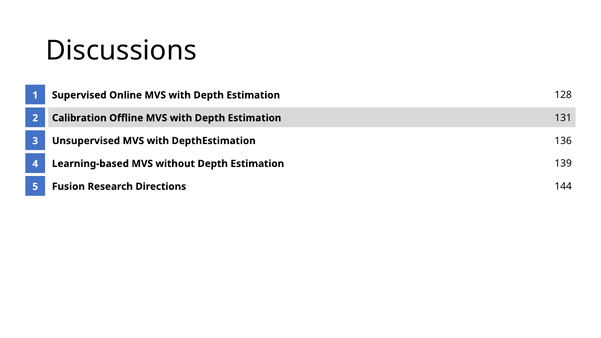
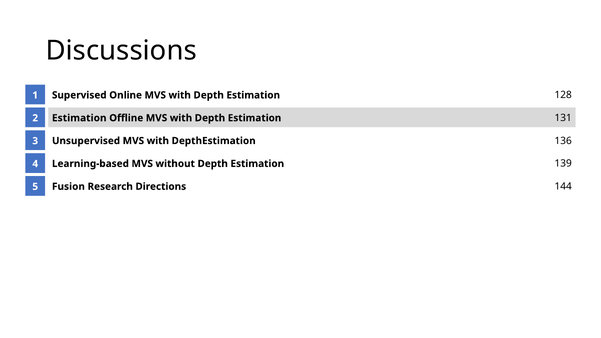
Calibration: Calibration -> Estimation (79, 118)
